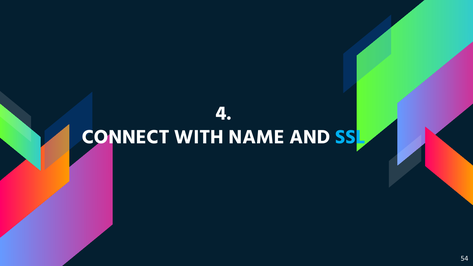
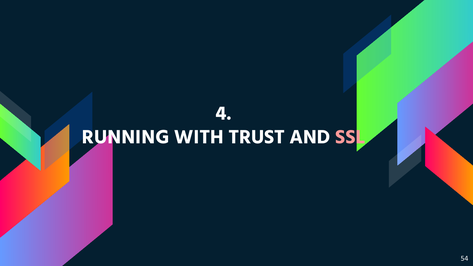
CONNECT: CONNECT -> RUNNING (126, 137)
NAME: NAME -> TRUST (257, 137)
SSL colour: light blue -> pink (350, 137)
